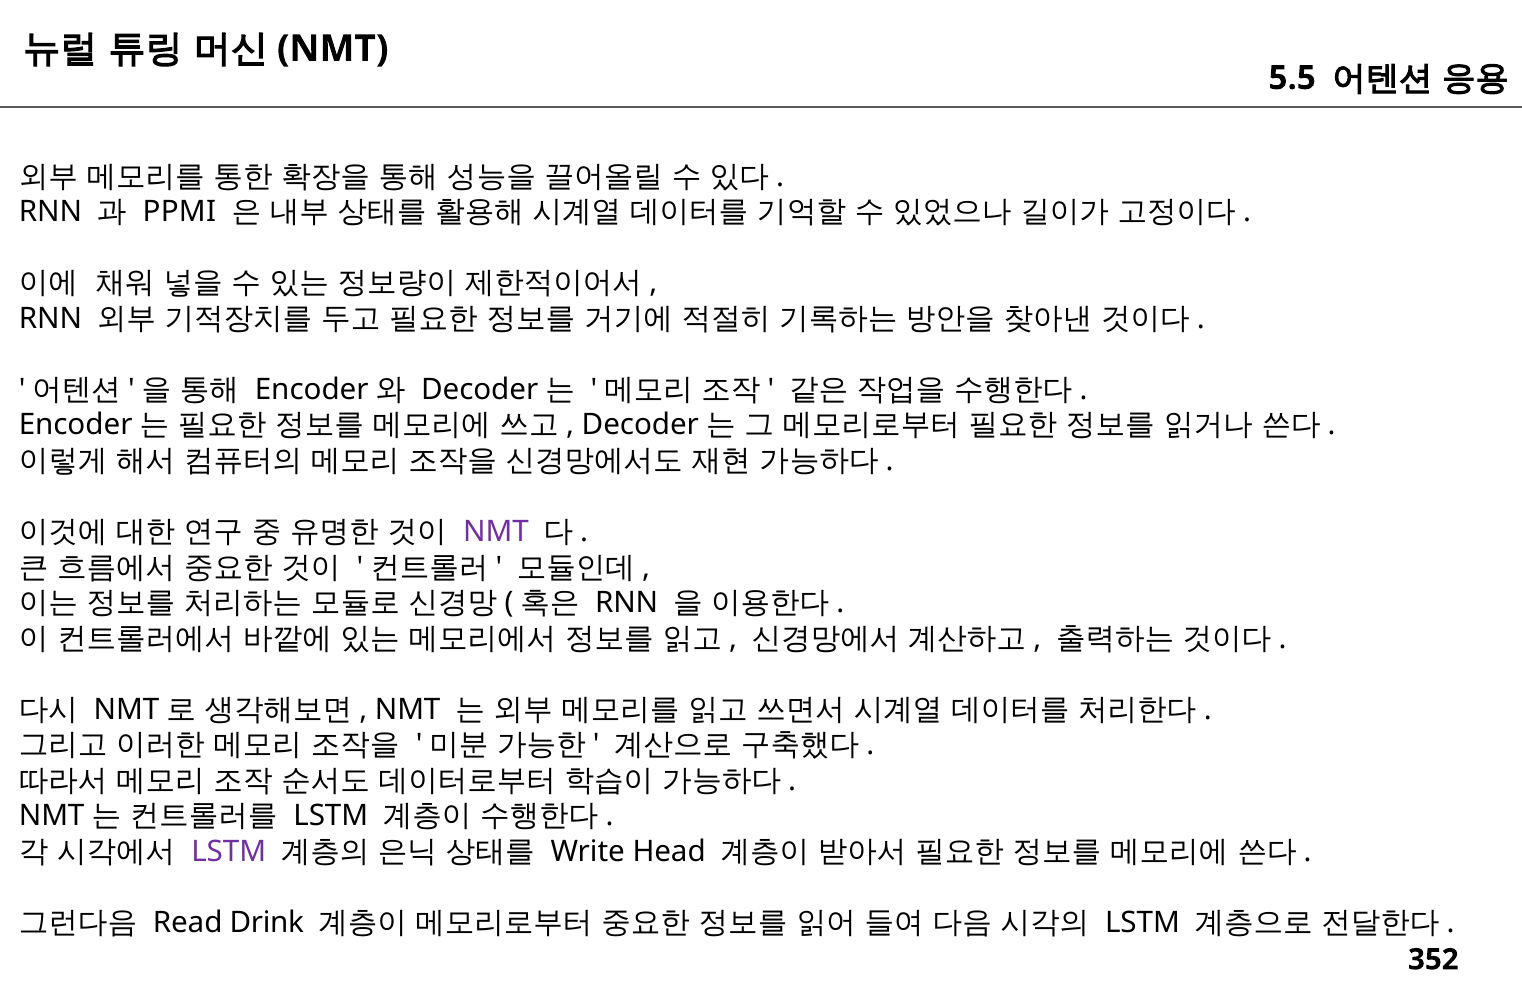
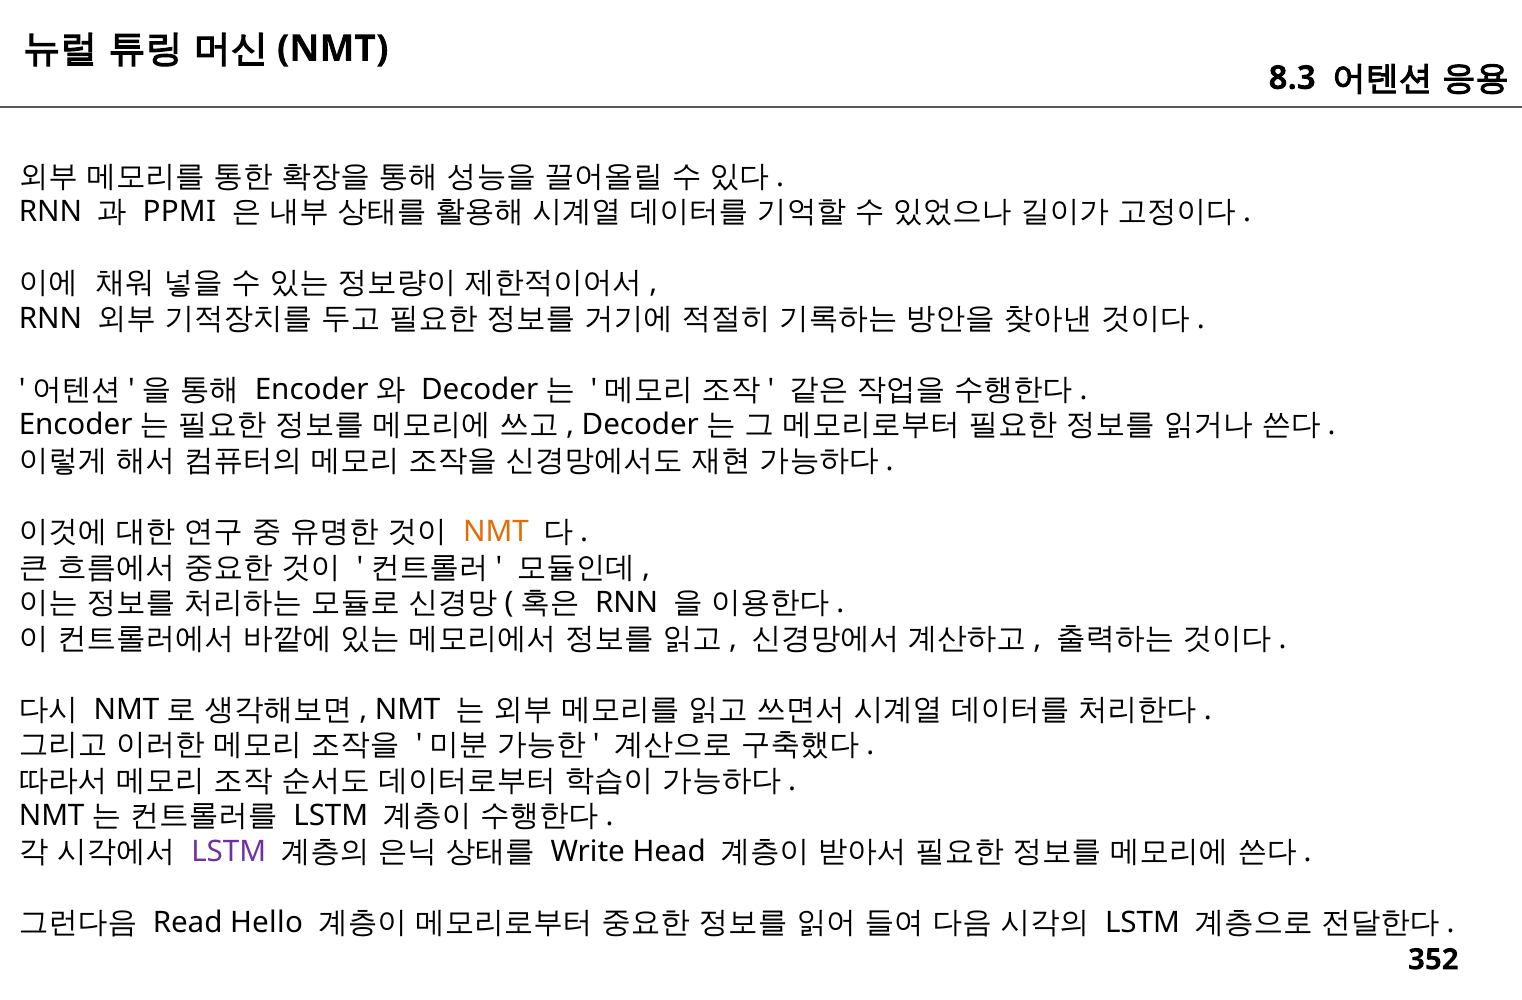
5.5: 5.5 -> 8.3 (1292, 78)
NMT colour: purple -> orange (496, 532)
Drink: Drink -> Hello (267, 922)
